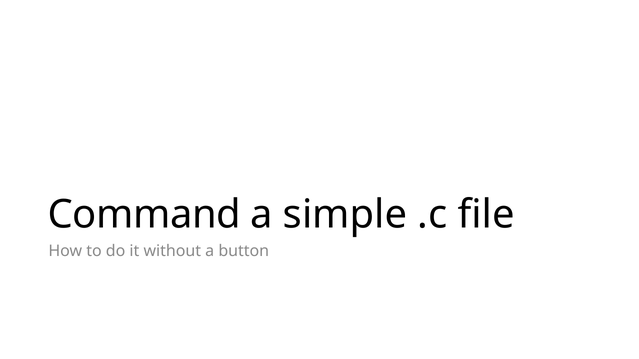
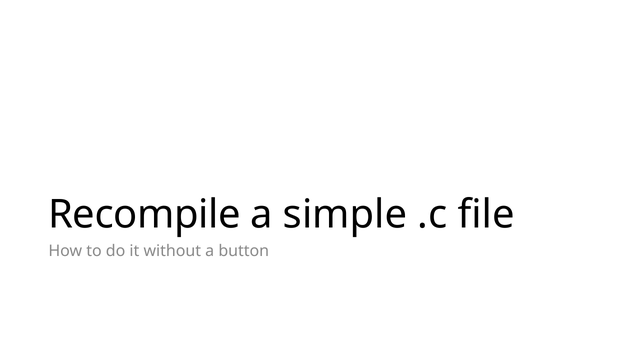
Command: Command -> Recompile (144, 215)
